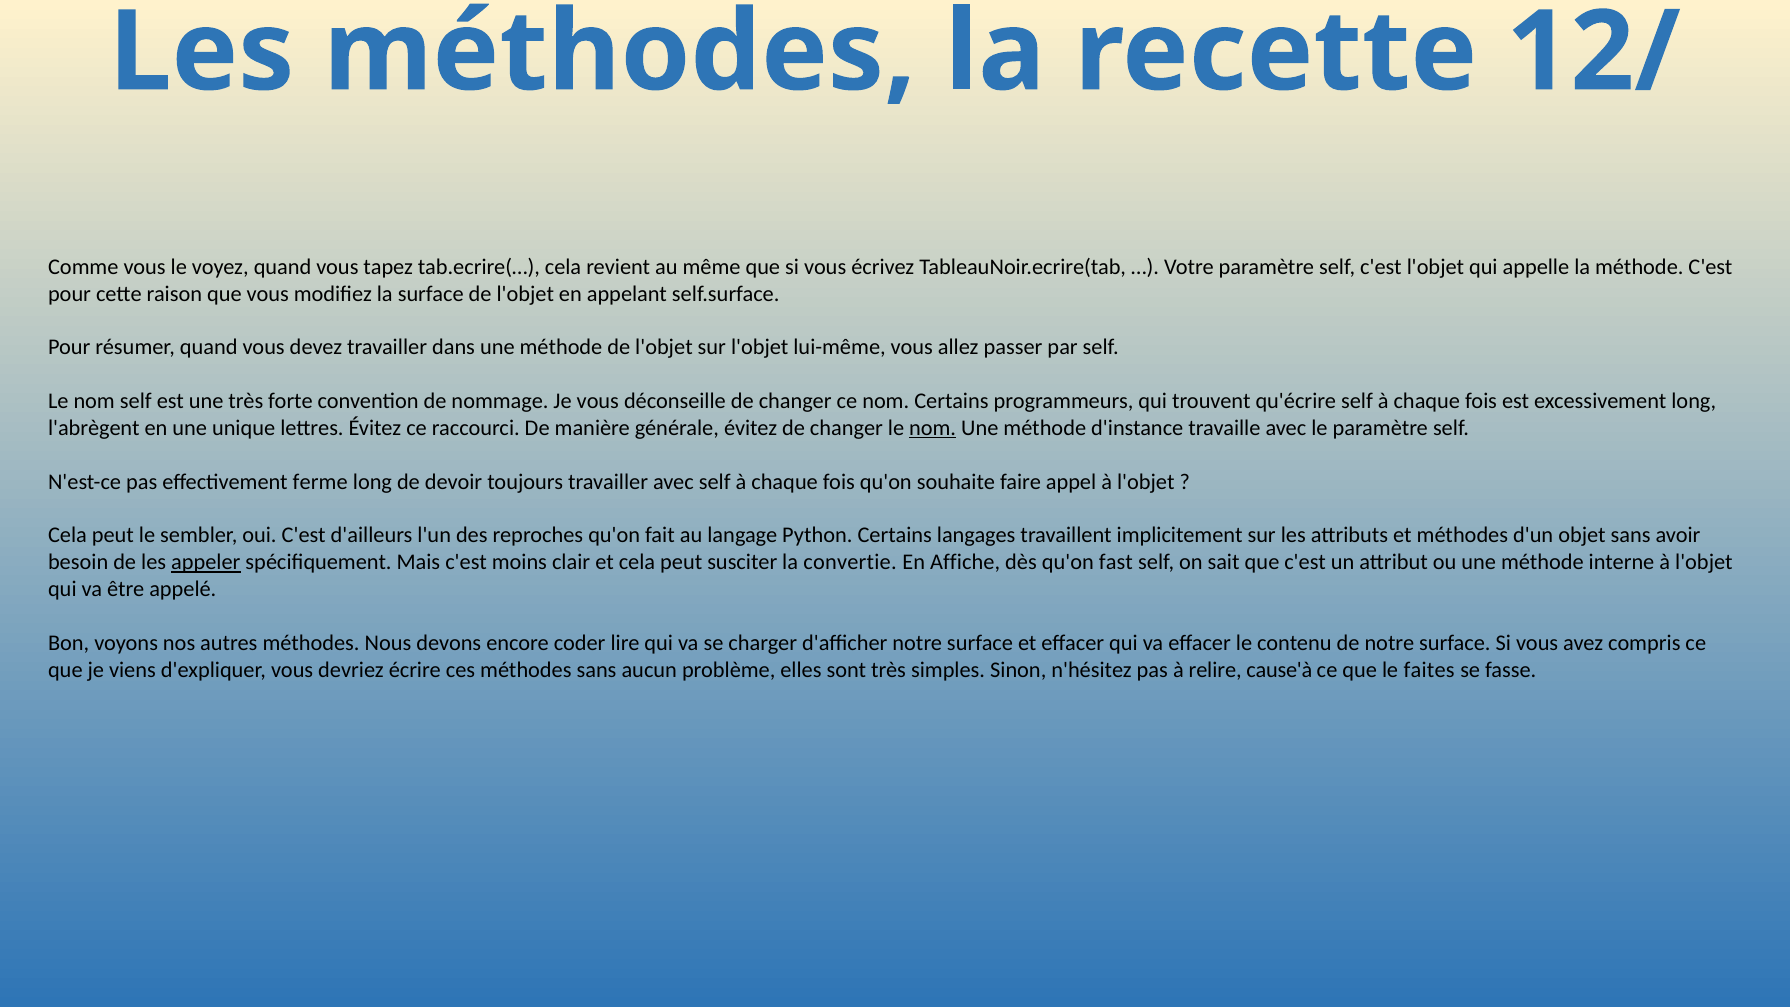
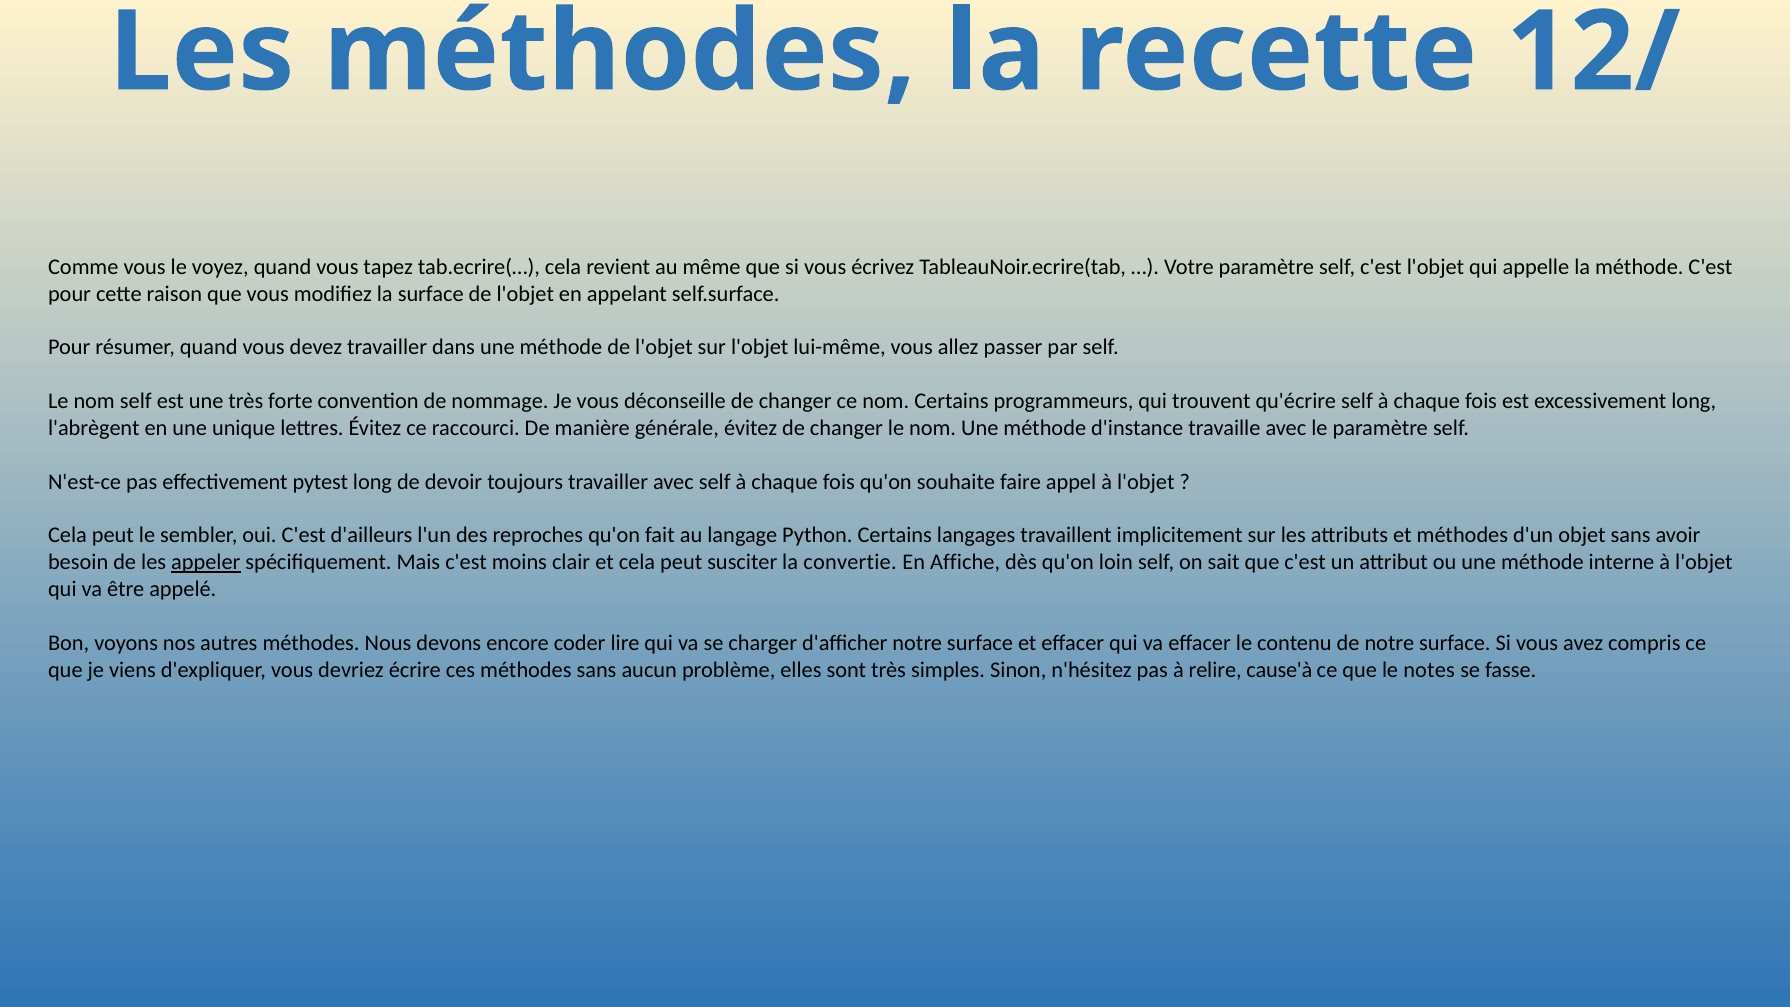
nom underline: present -> none (933, 428)
ferme: ferme -> pytest (320, 482)
fast: fast -> loin (1116, 562)
faites: faites -> notes (1429, 670)
